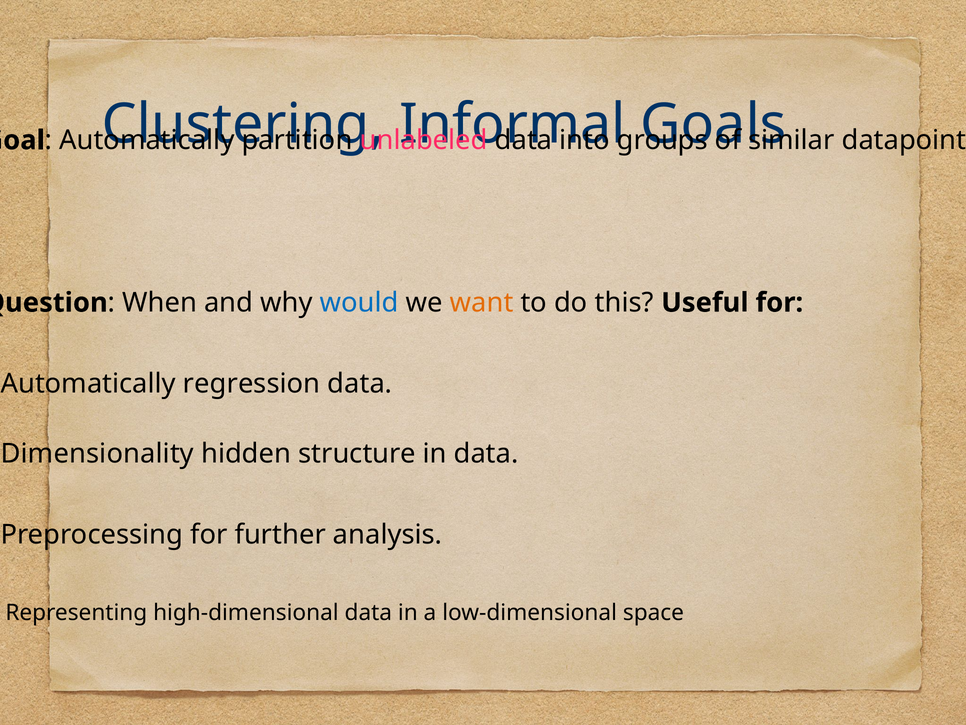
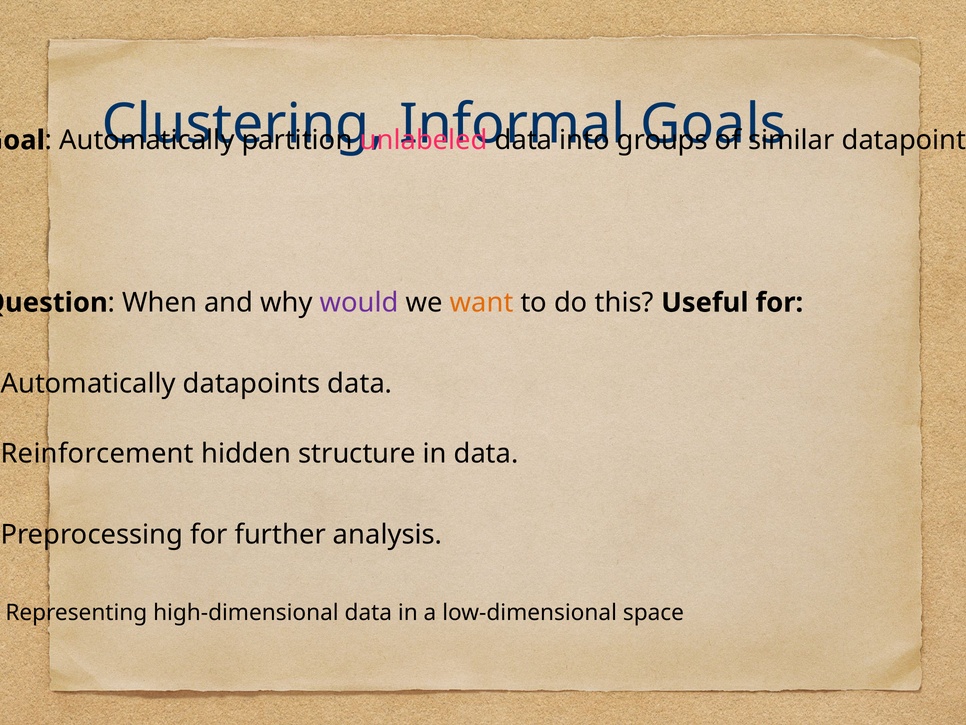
would colour: blue -> purple (359, 302)
Automatically regression: regression -> datapoints (252, 384)
Dimensionality: Dimensionality -> Reinforcement (97, 453)
